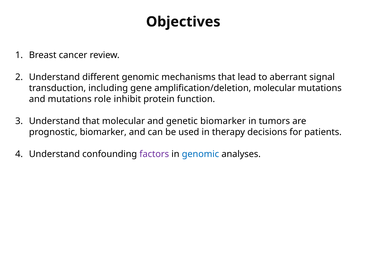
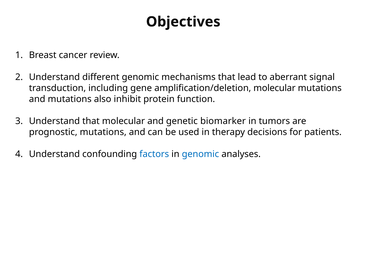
role: role -> also (103, 99)
prognostic biomarker: biomarker -> mutations (103, 132)
factors colour: purple -> blue (154, 154)
